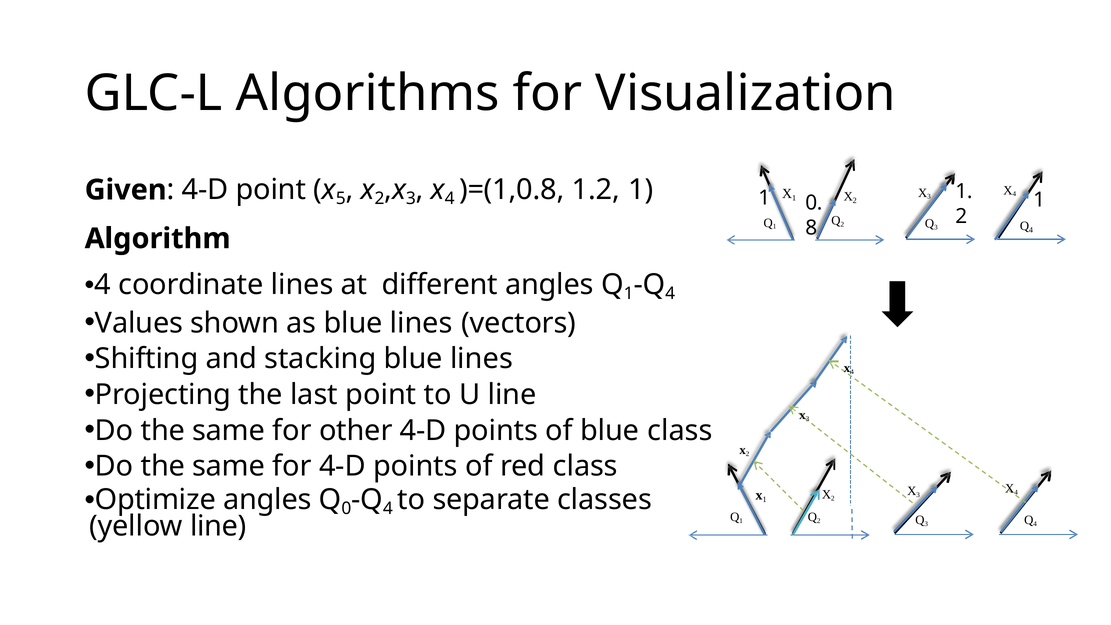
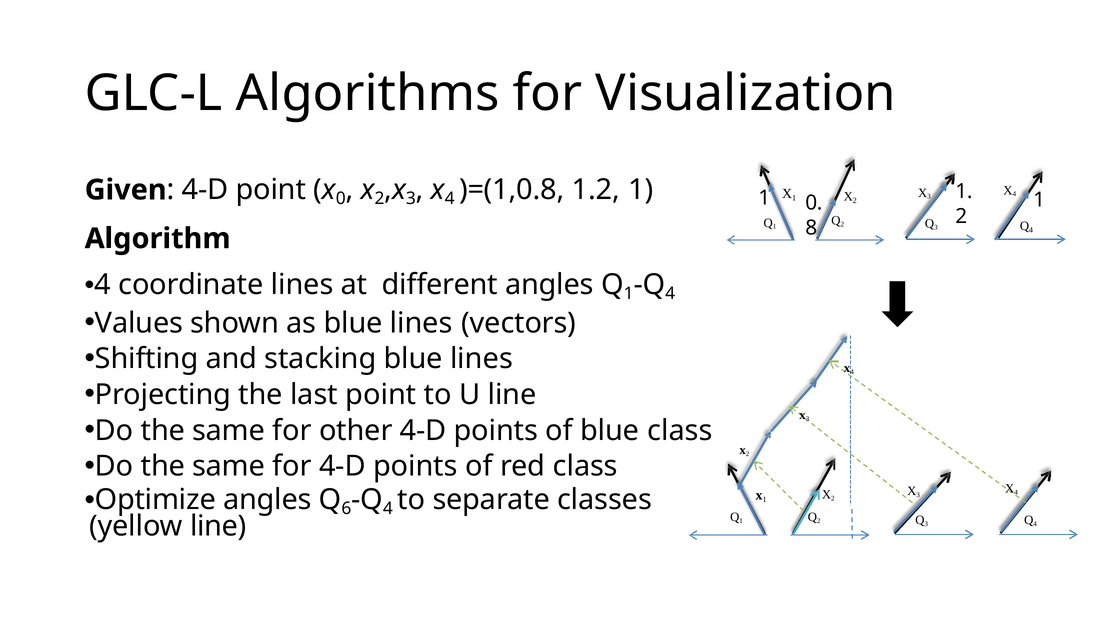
x 5: 5 -> 0 (341, 198)
Q 0: 0 -> 6 (346, 508)
